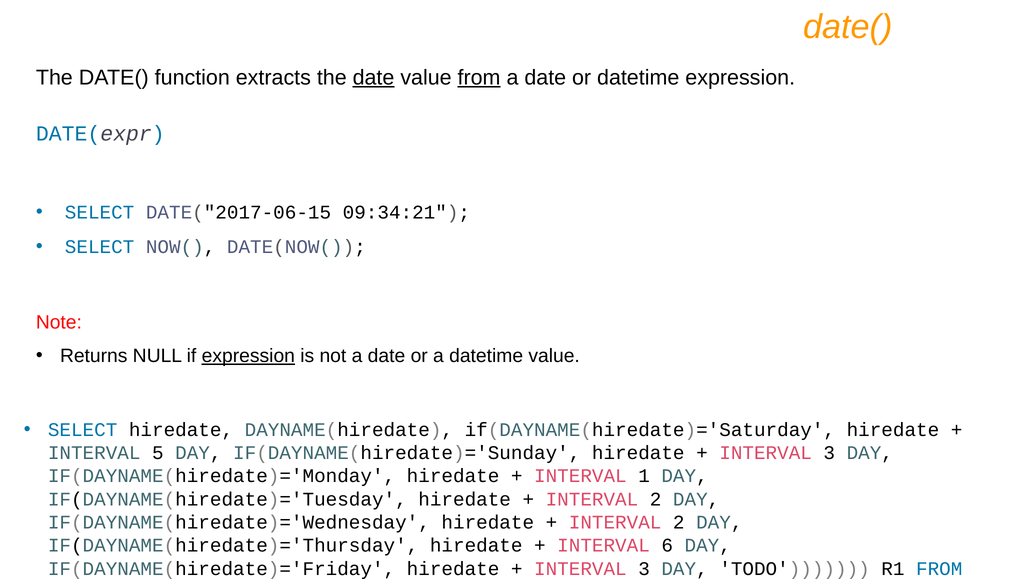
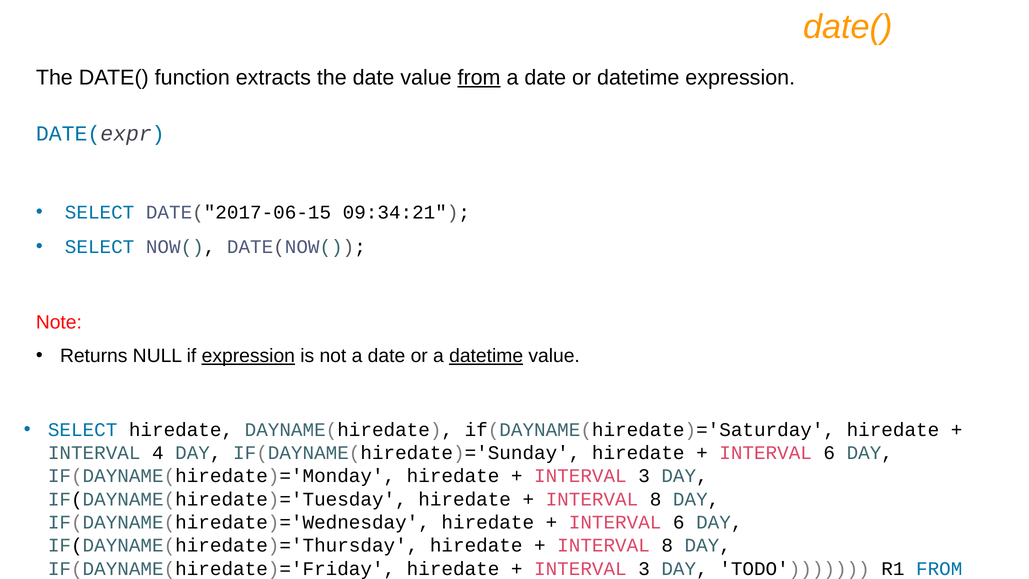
date underline: present -> none (374, 78)
datetime underline: none -> present (486, 356)
5: 5 -> 4 (158, 453)
3: 3 -> 6 (829, 453)
1: 1 -> 3 (644, 476)
2: 2 -> 8 (656, 499)
2: 2 -> 6 (679, 522)
6: 6 -> 8 (667, 545)
